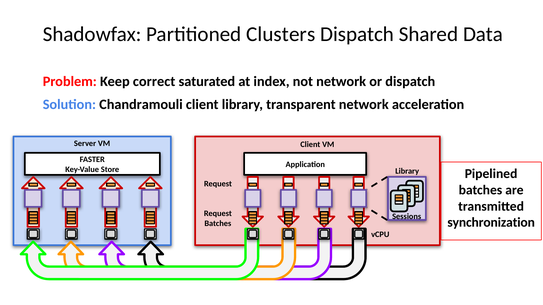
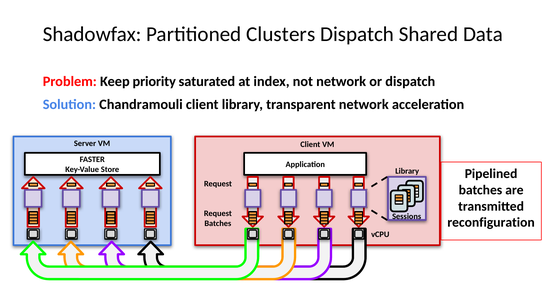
correct: correct -> priority (154, 82)
synchronization: synchronization -> reconfiguration (491, 223)
